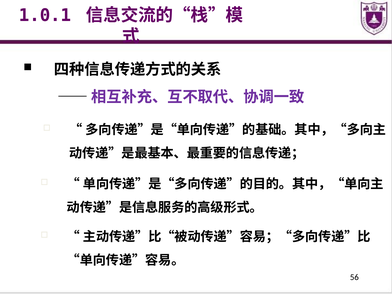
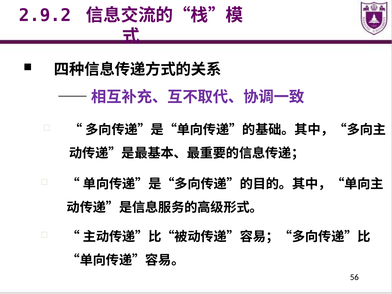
1.0.1: 1.0.1 -> 2.9.2 (45, 15)
